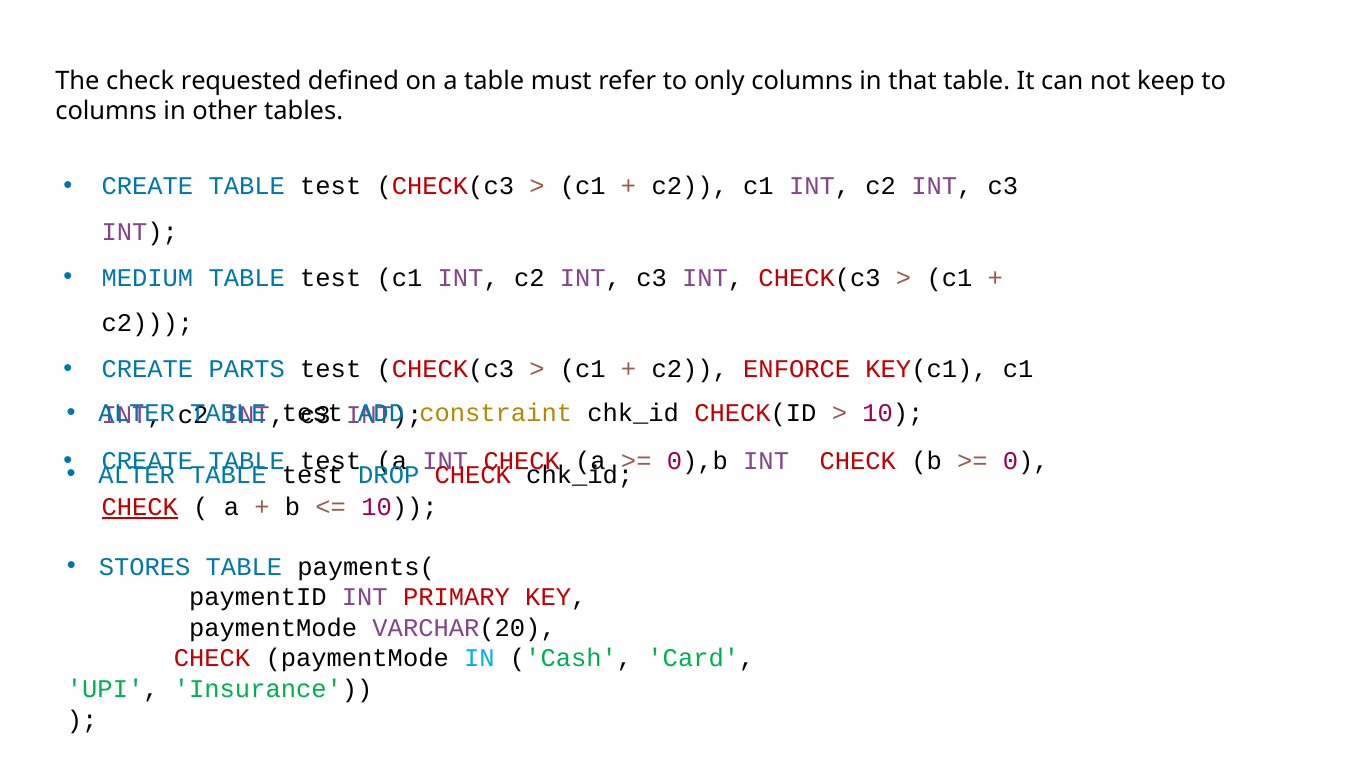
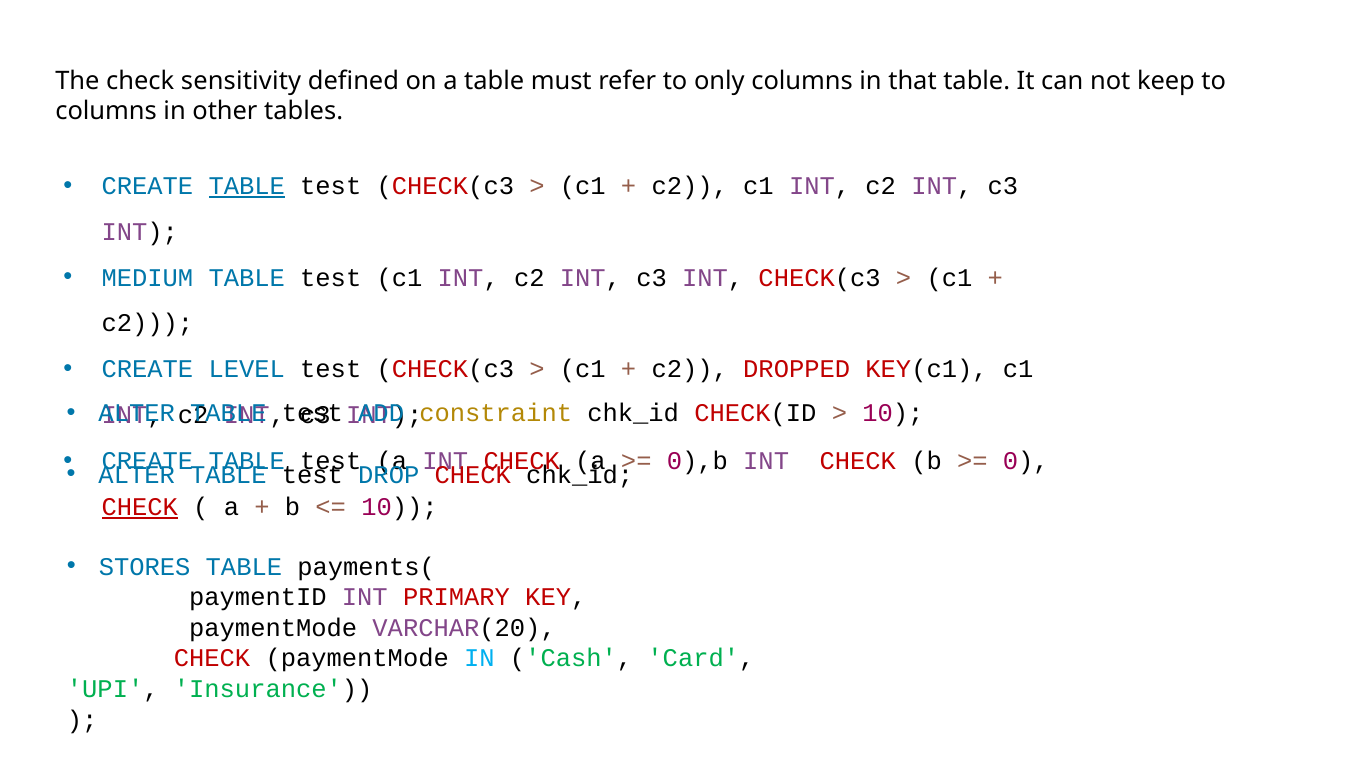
requested: requested -> sensitivity (241, 81)
TABLE underline: none -> present (247, 186)
PARTS: PARTS -> LEVEL (247, 369)
ENFORCE: ENFORCE -> DROPPED (797, 369)
